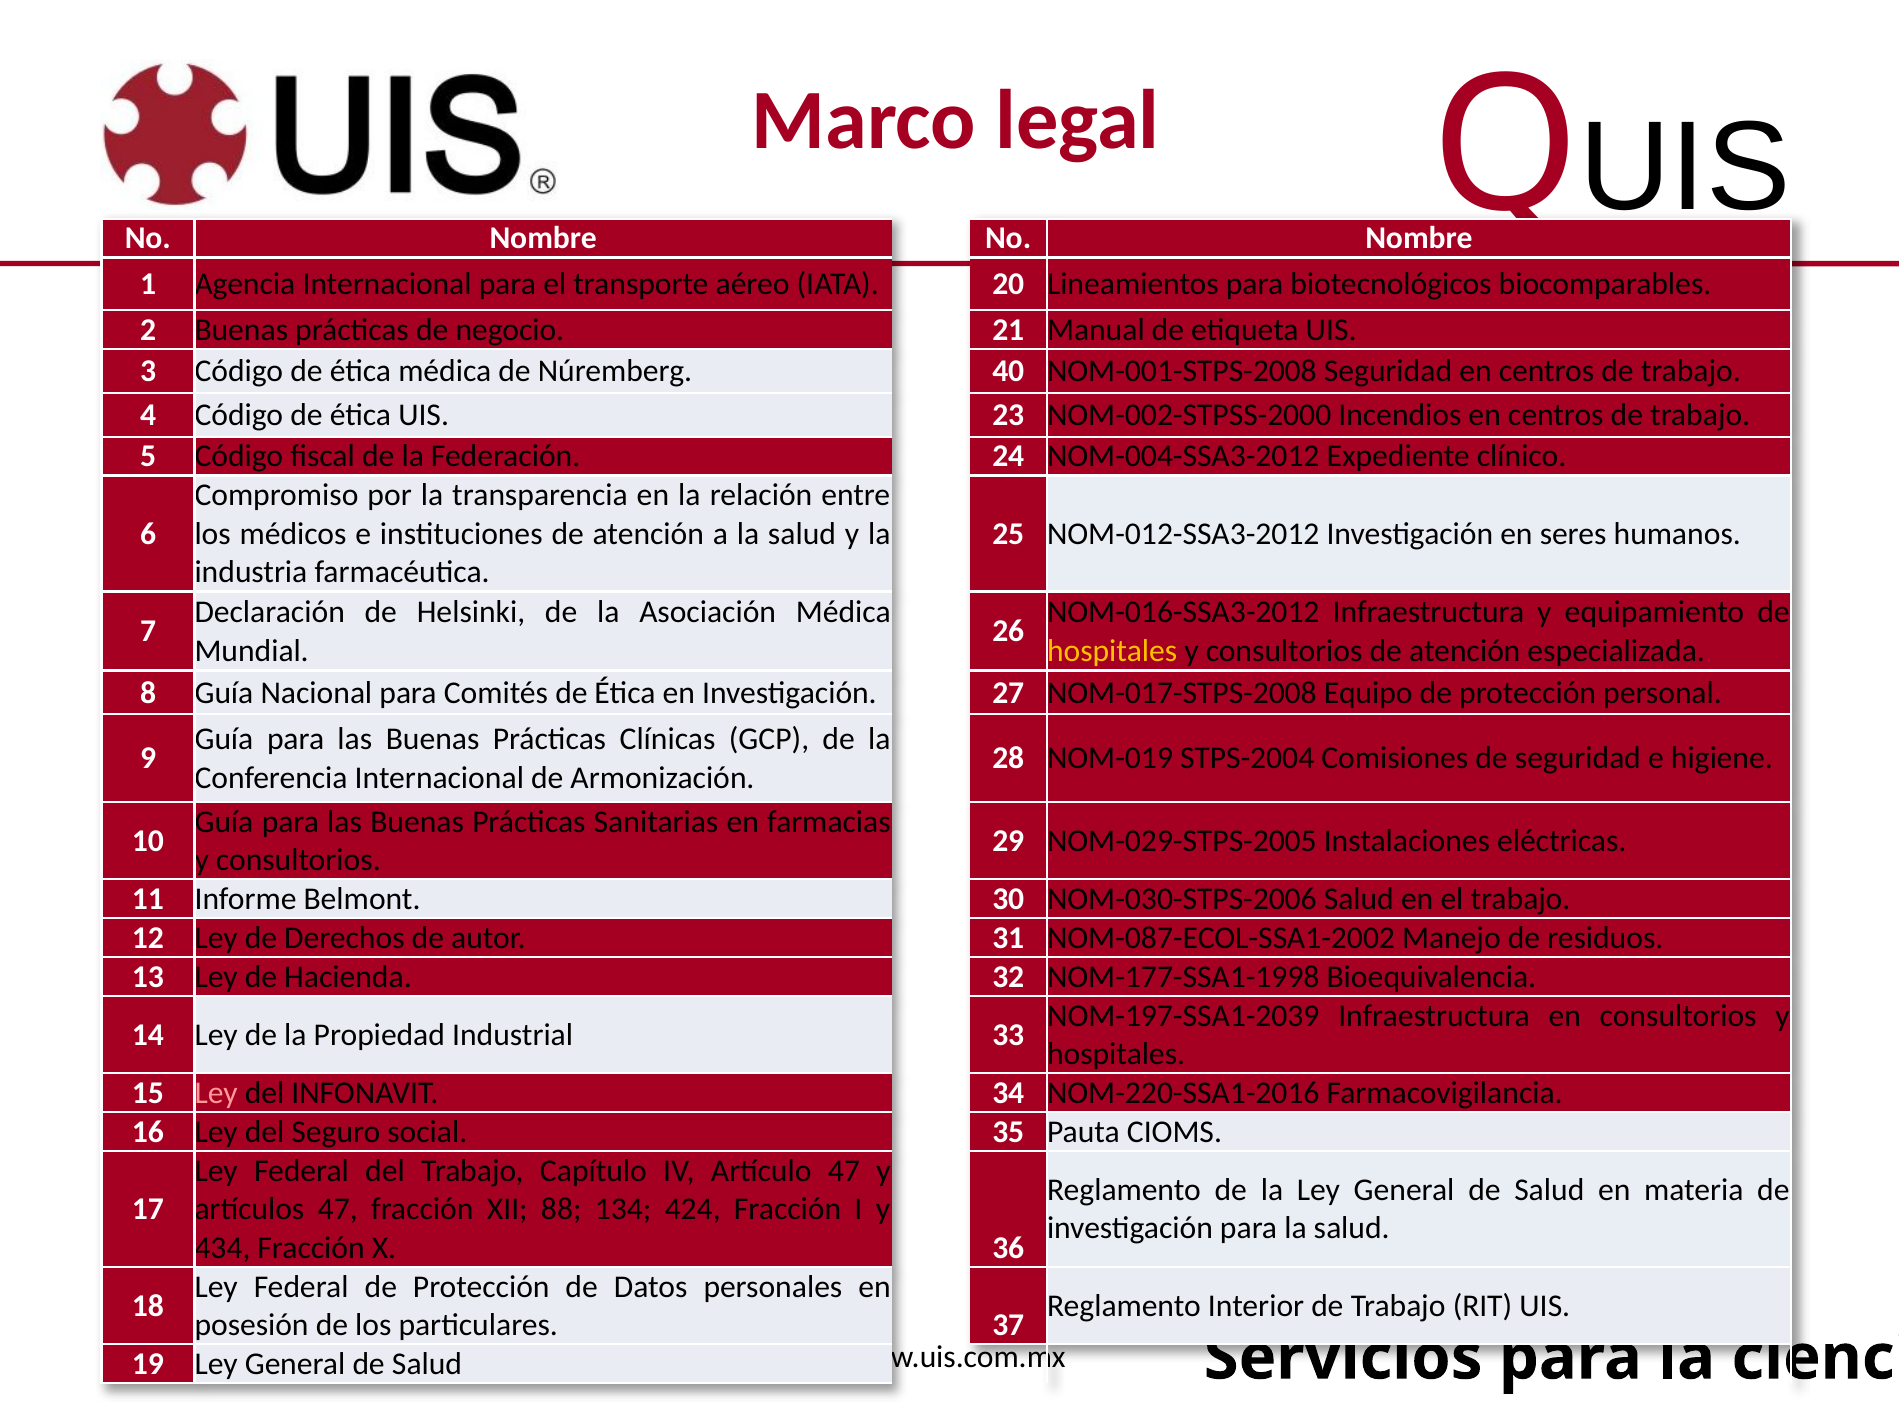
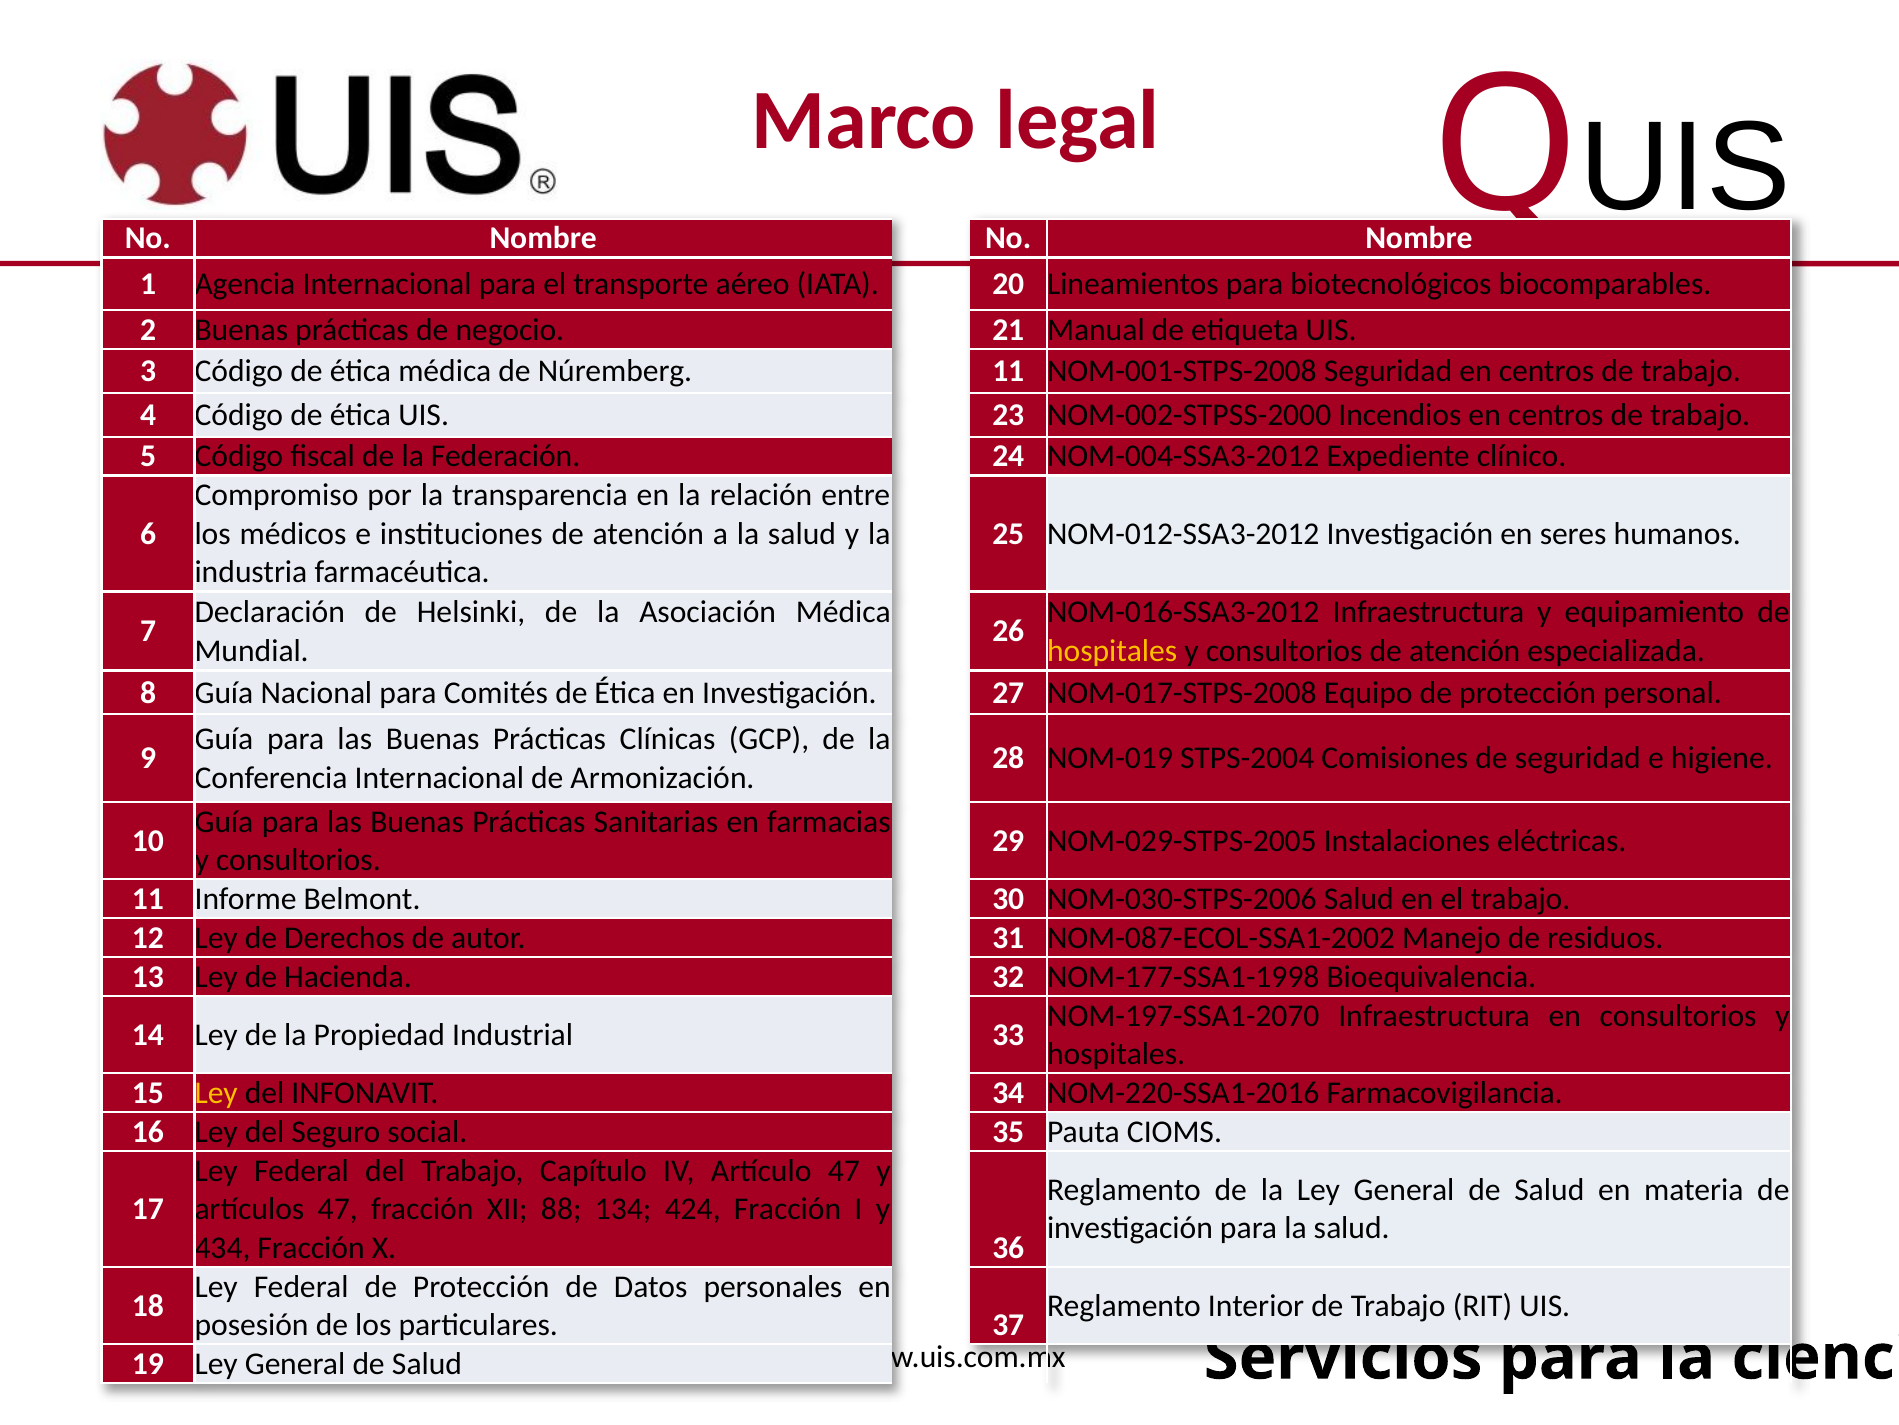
Núremberg 40: 40 -> 11 (1008, 371)
NOM-197-SSA1-2039: NOM-197-SSA1-2039 -> NOM-197-SSA1-2070 (1183, 1015)
Ley colour: pink -> yellow (216, 1092)
